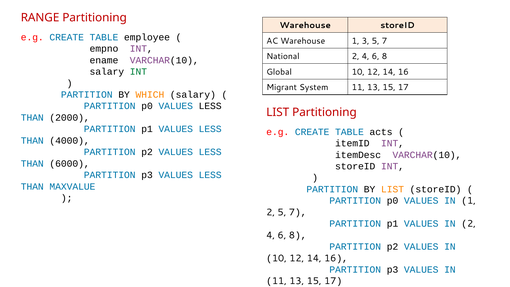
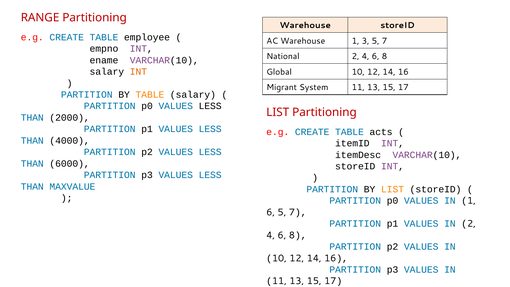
INT colour: green -> orange (138, 72)
BY WHICH: WHICH -> TABLE (150, 95)
2: 2 -> 6 (271, 212)
